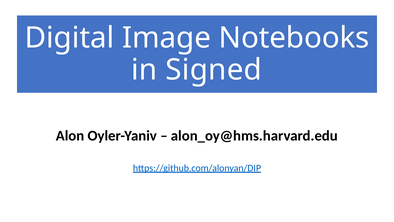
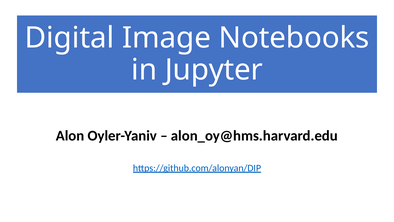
Signed: Signed -> Jupyter (214, 70)
